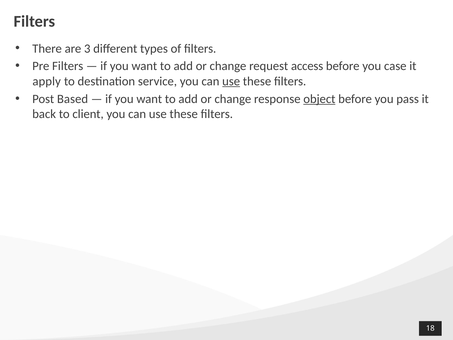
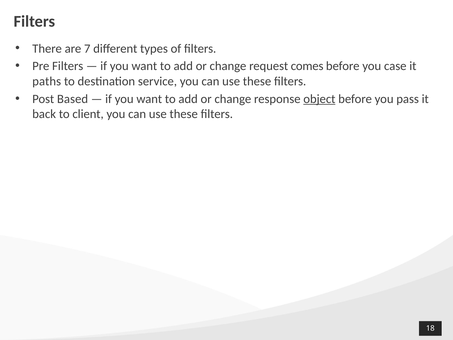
3: 3 -> 7 (87, 48)
access: access -> comes (307, 66)
apply: apply -> paths (47, 81)
use underline: present -> none (231, 81)
